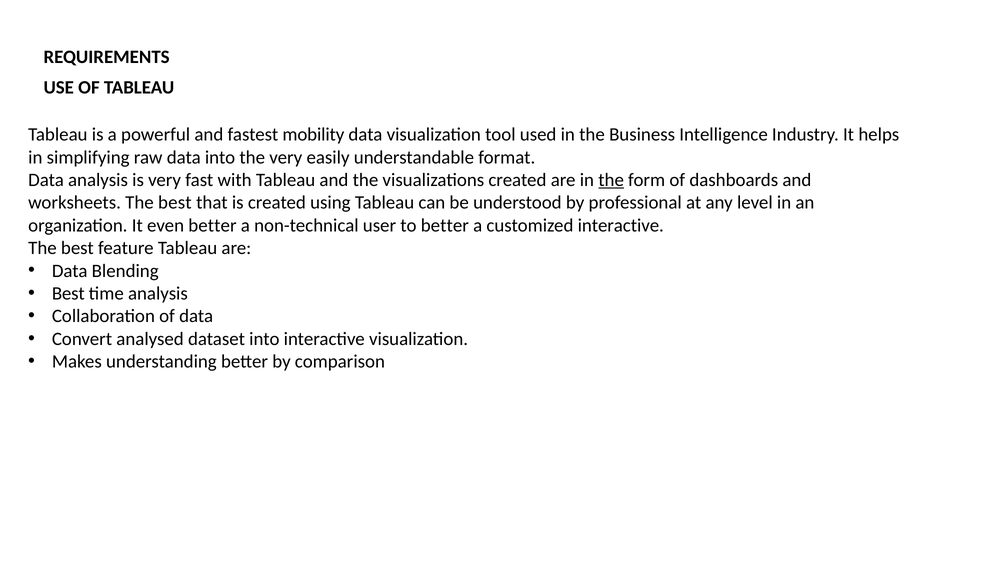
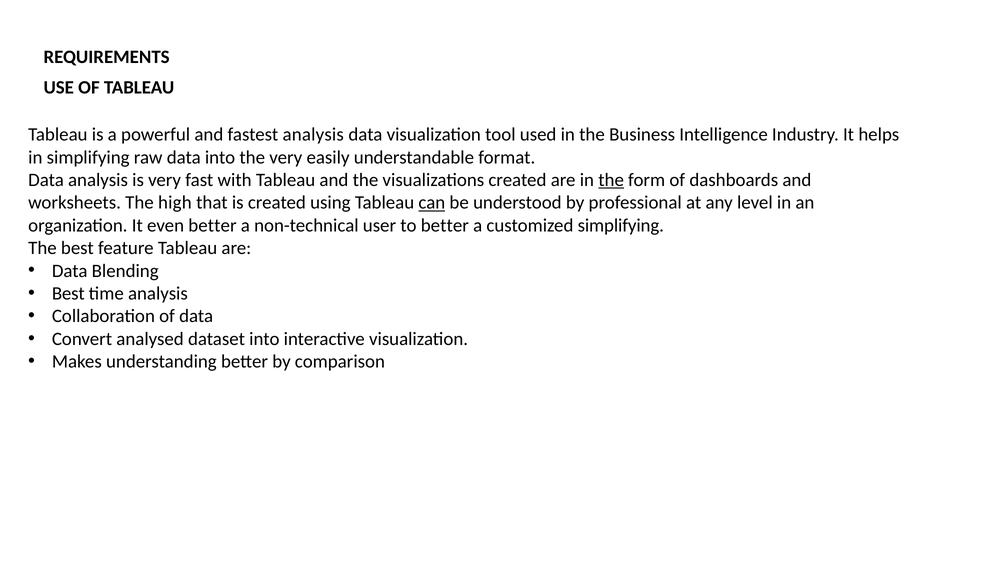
fastest mobility: mobility -> analysis (313, 135)
worksheets The best: best -> high (175, 203)
can underline: none -> present (432, 203)
customized interactive: interactive -> simplifying (621, 225)
